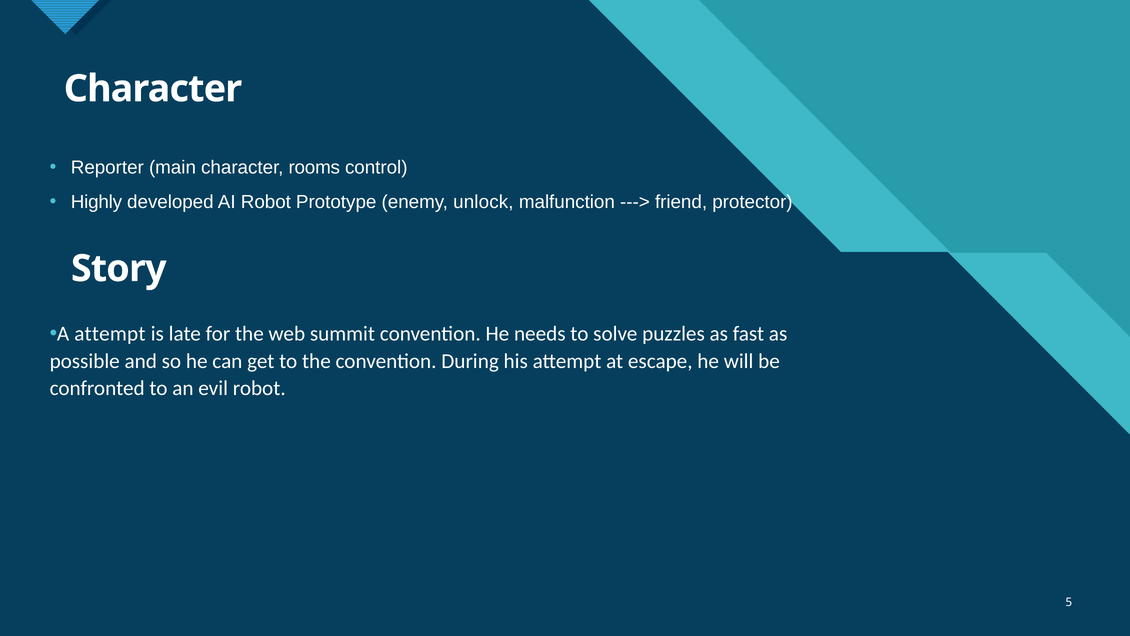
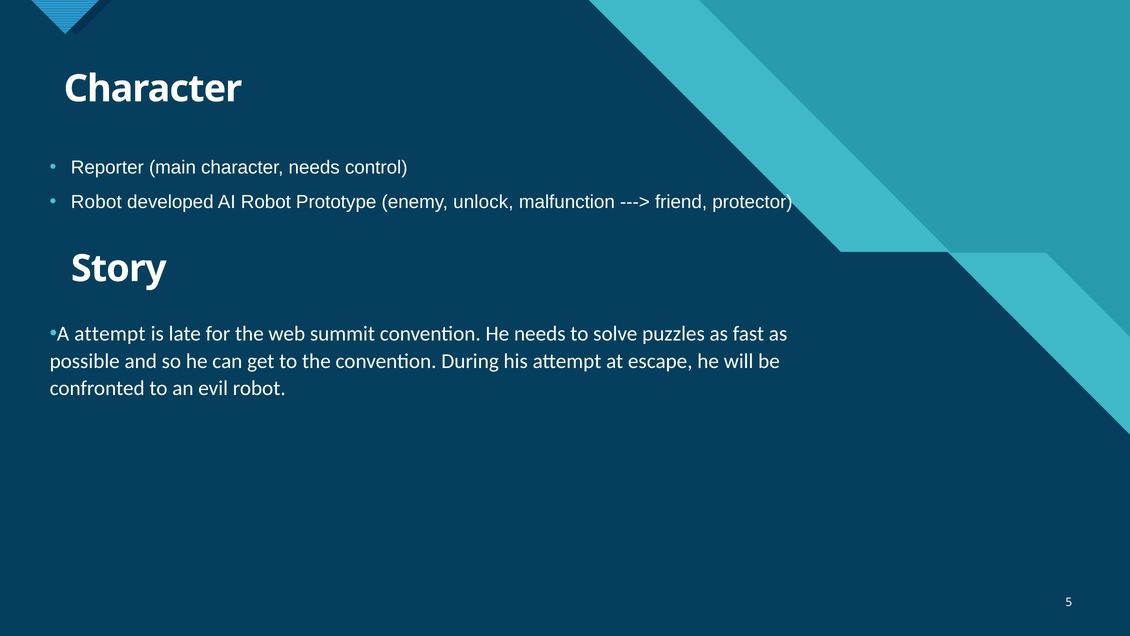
character rooms: rooms -> needs (314, 167)
Highly: Highly -> Robot (96, 202)
